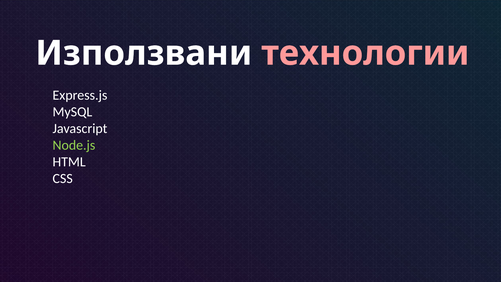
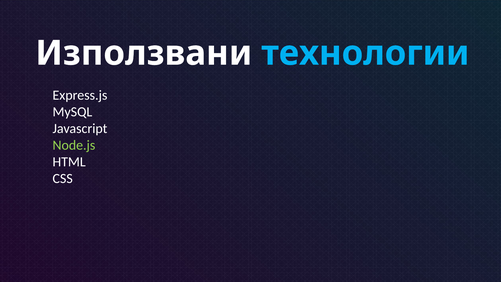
технологии colour: pink -> light blue (365, 53)
